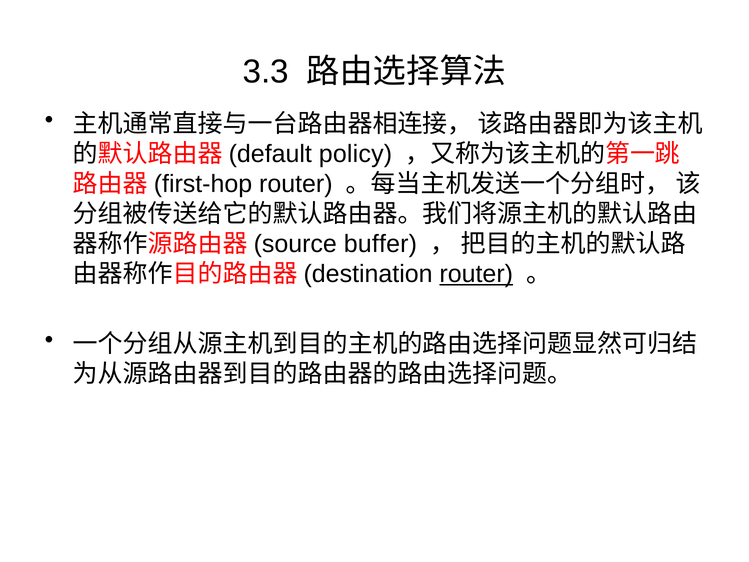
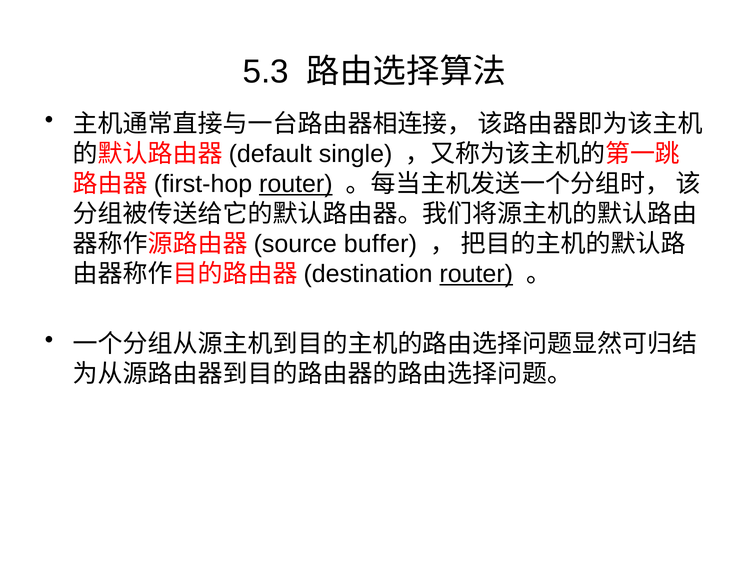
3.3: 3.3 -> 5.3 (266, 72)
policy: policy -> single (356, 154)
router underline: none -> present (296, 184)
